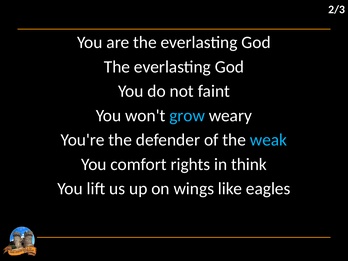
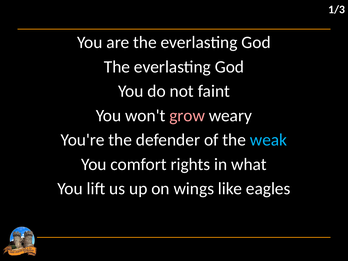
2/3: 2/3 -> 1/3 (337, 9)
grow colour: light blue -> pink (187, 116)
think: think -> what (249, 164)
